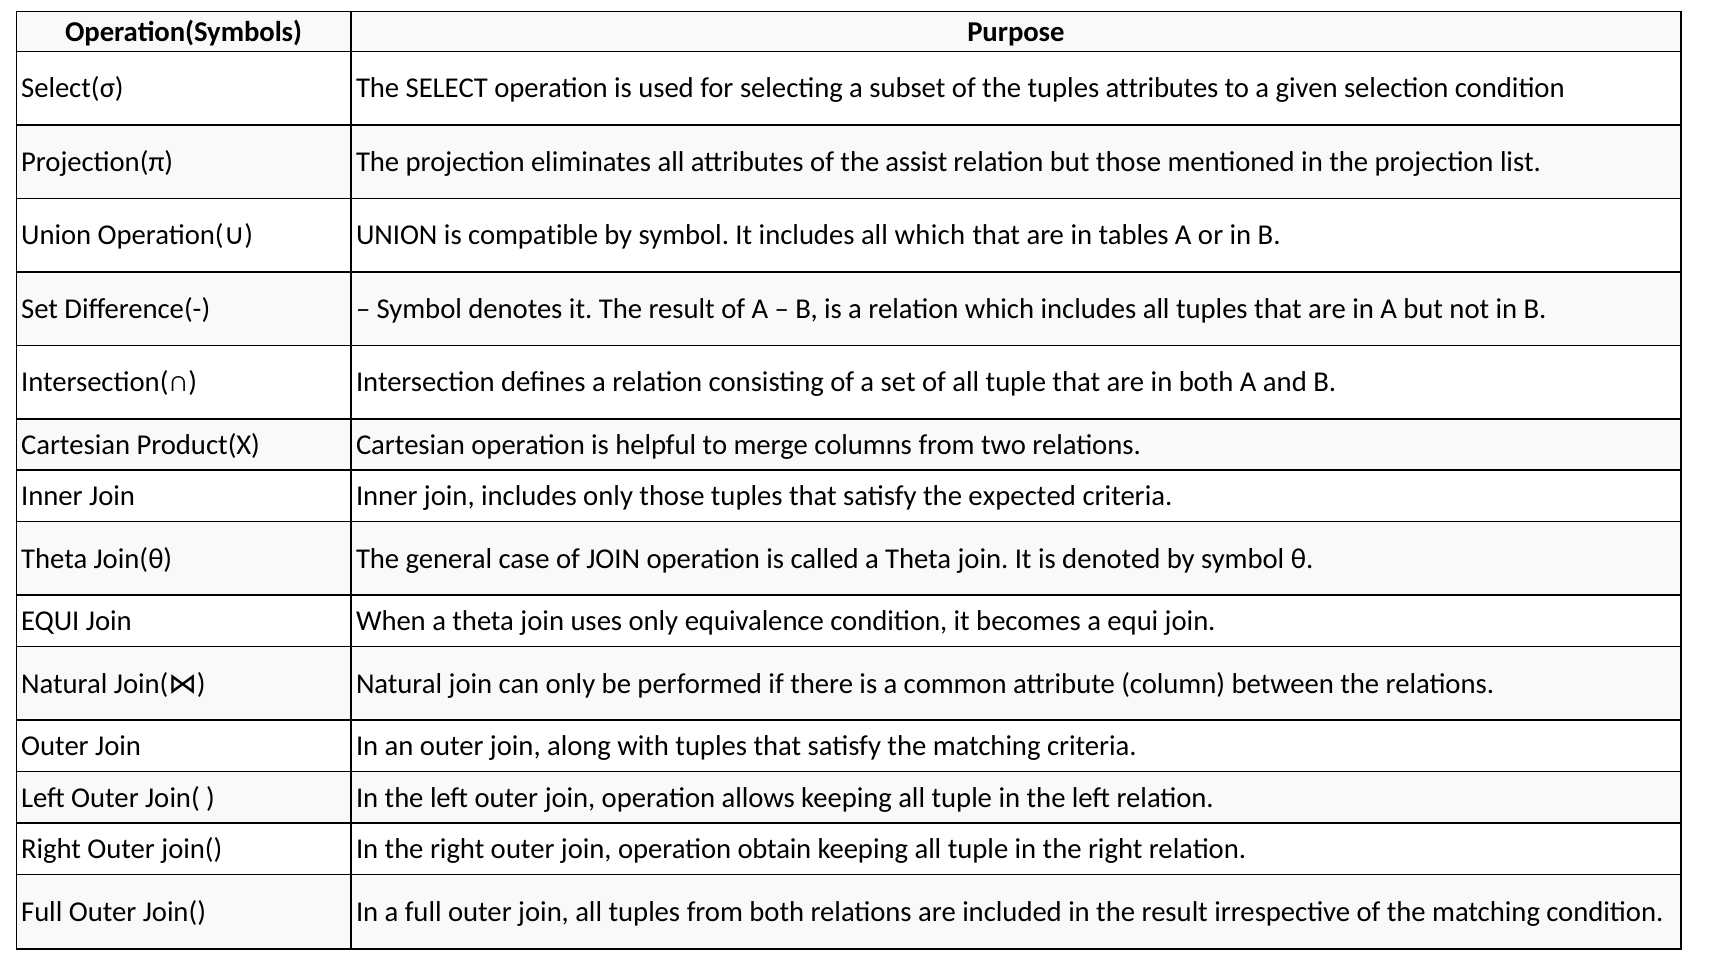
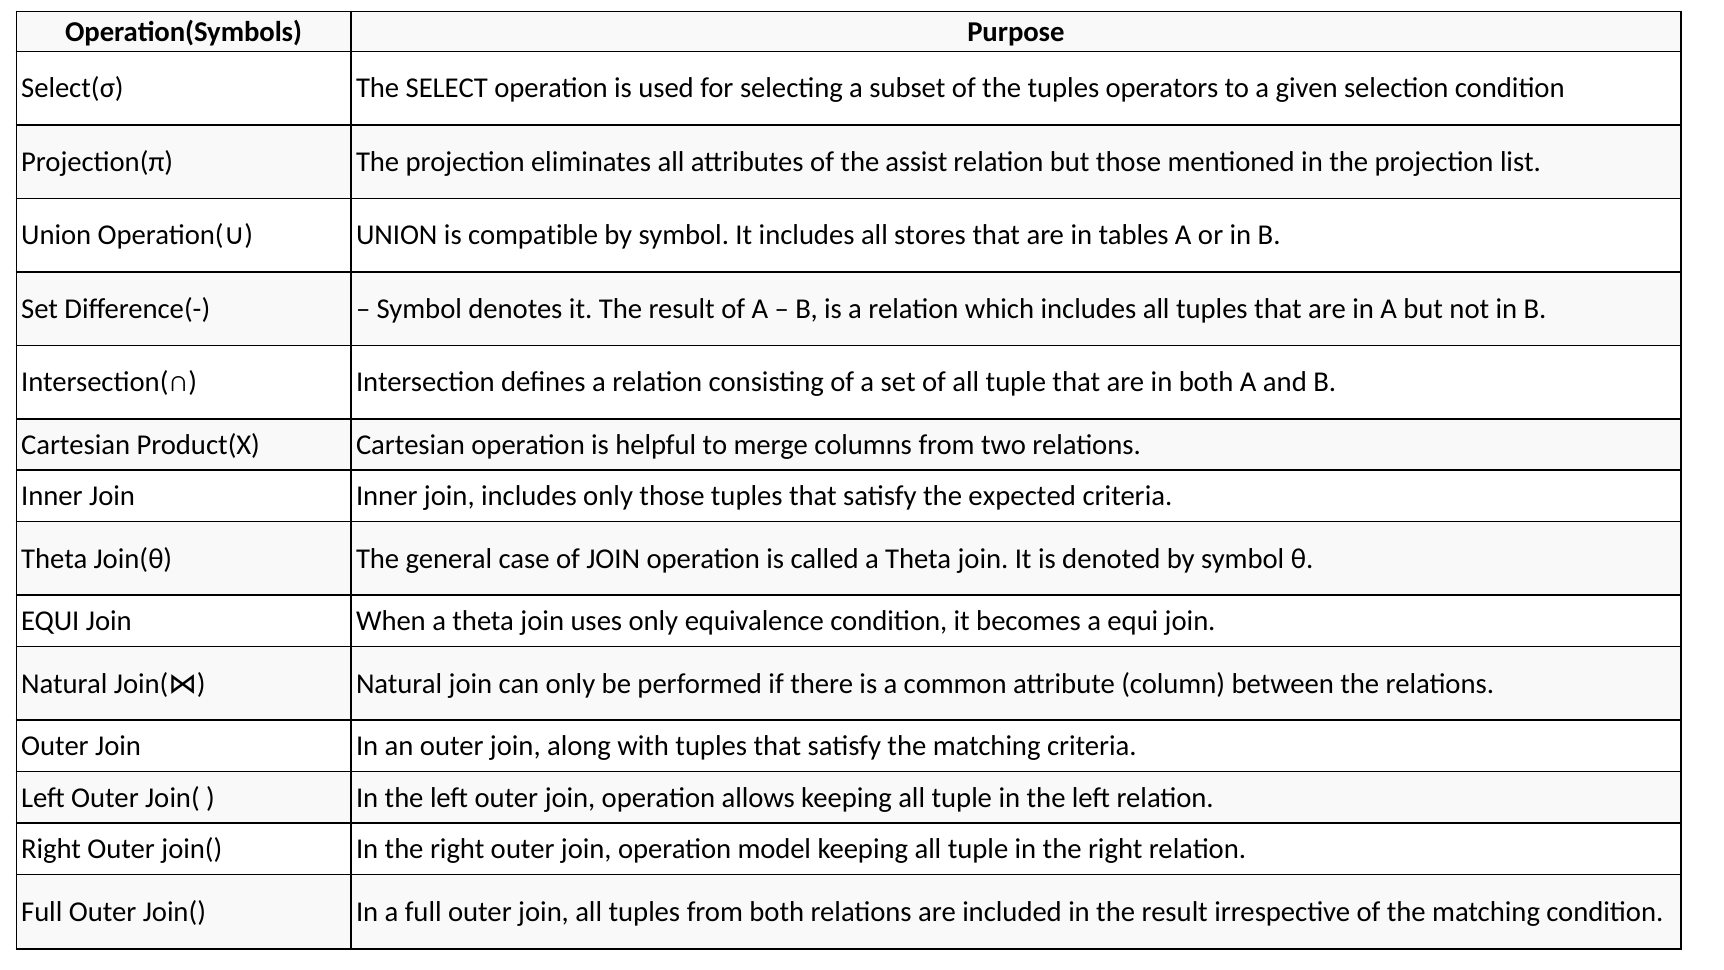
tuples attributes: attributes -> operators (1162, 88)
all which: which -> stores (930, 235)
obtain: obtain -> model (774, 849)
